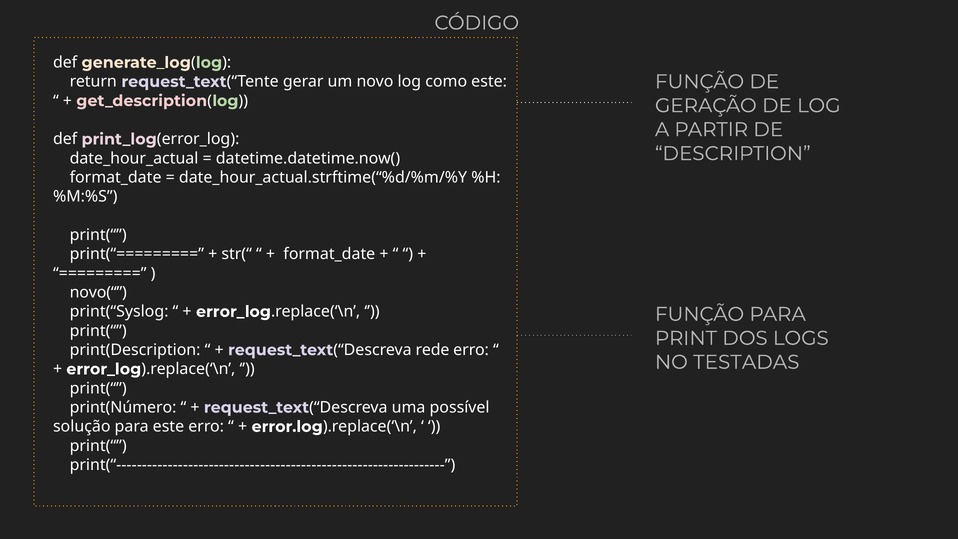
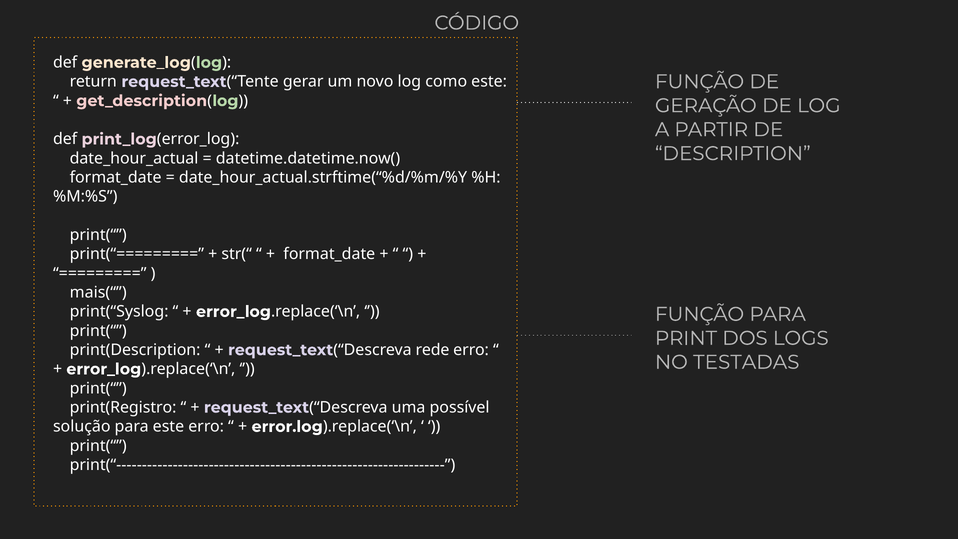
novo(“: novo(“ -> mais(“ (98, 292)
print(Número: print(Número -> print(Registro (123, 407)
